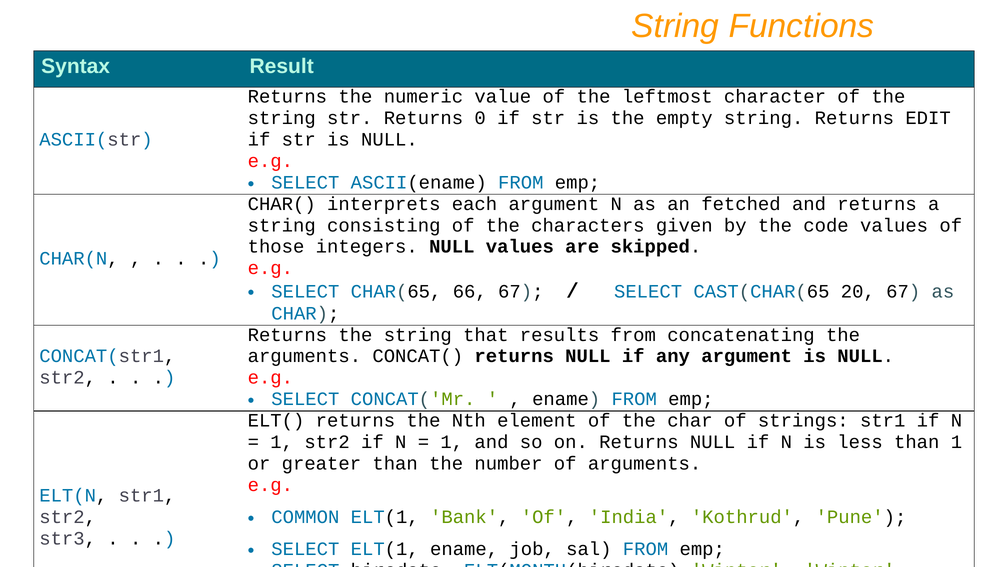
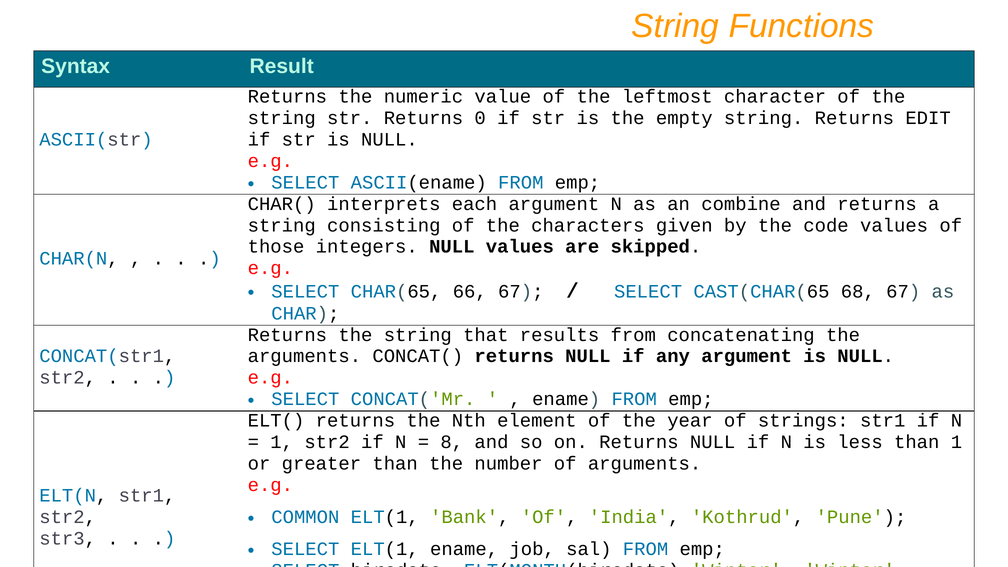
fetched: fetched -> combine (741, 204)
20: 20 -> 68 (858, 291)
the char: char -> year (690, 421)
1: 1 -> 8 (452, 442)
